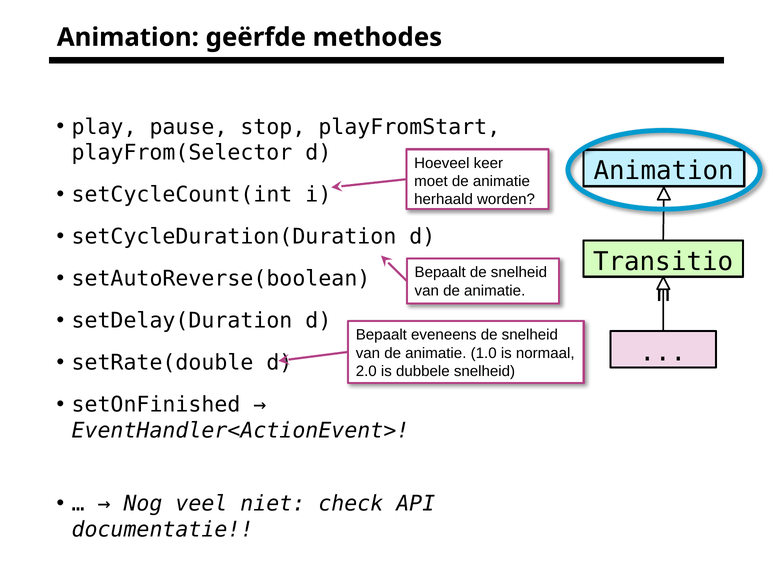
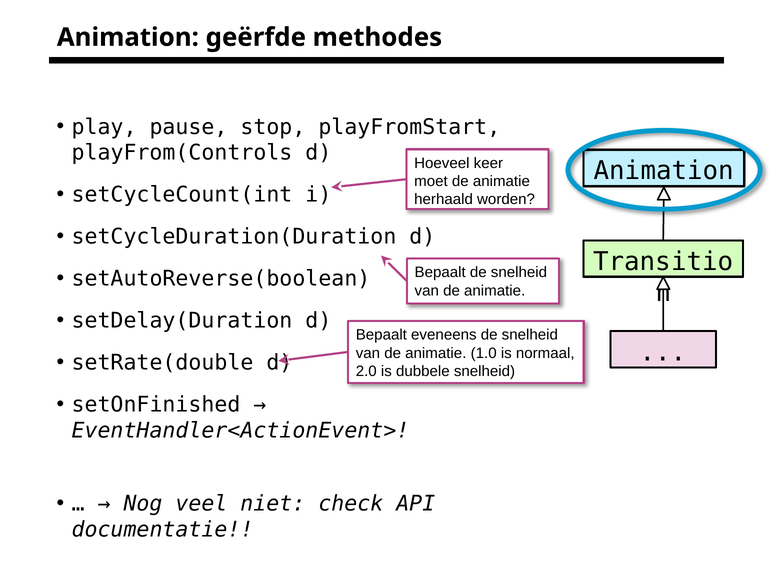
playFrom(Selector: playFrom(Selector -> playFrom(Controls (182, 153)
